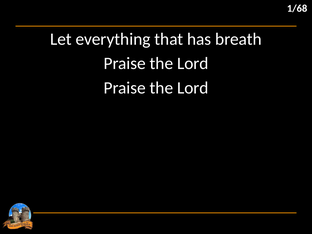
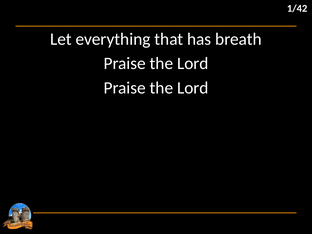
1/68: 1/68 -> 1/42 (297, 8)
